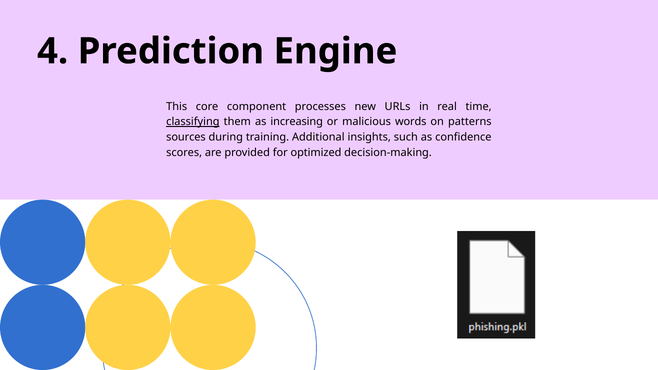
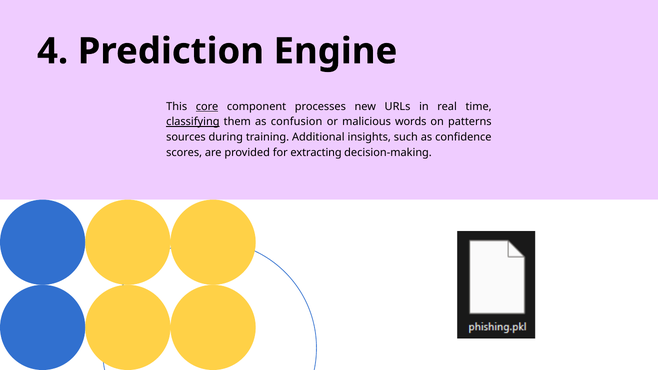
core underline: none -> present (207, 107)
increasing: increasing -> confusion (297, 122)
optimized: optimized -> extracting (316, 153)
